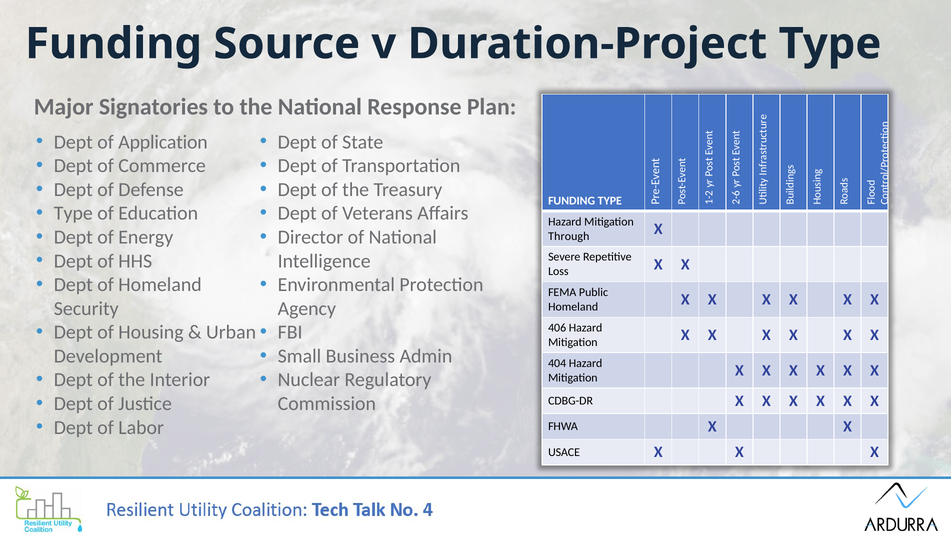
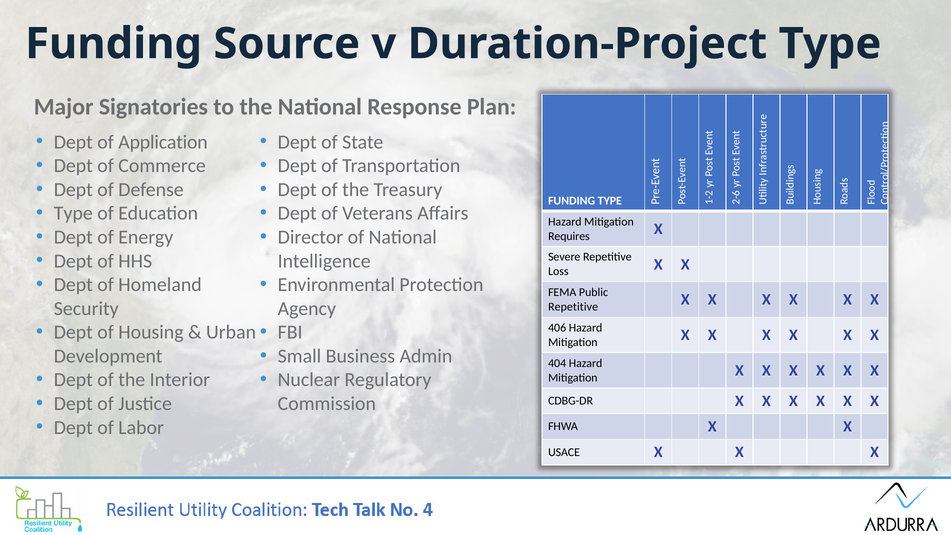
Through: Through -> Requires (569, 236)
Homeland: Homeland -> Repetitive (573, 307)
